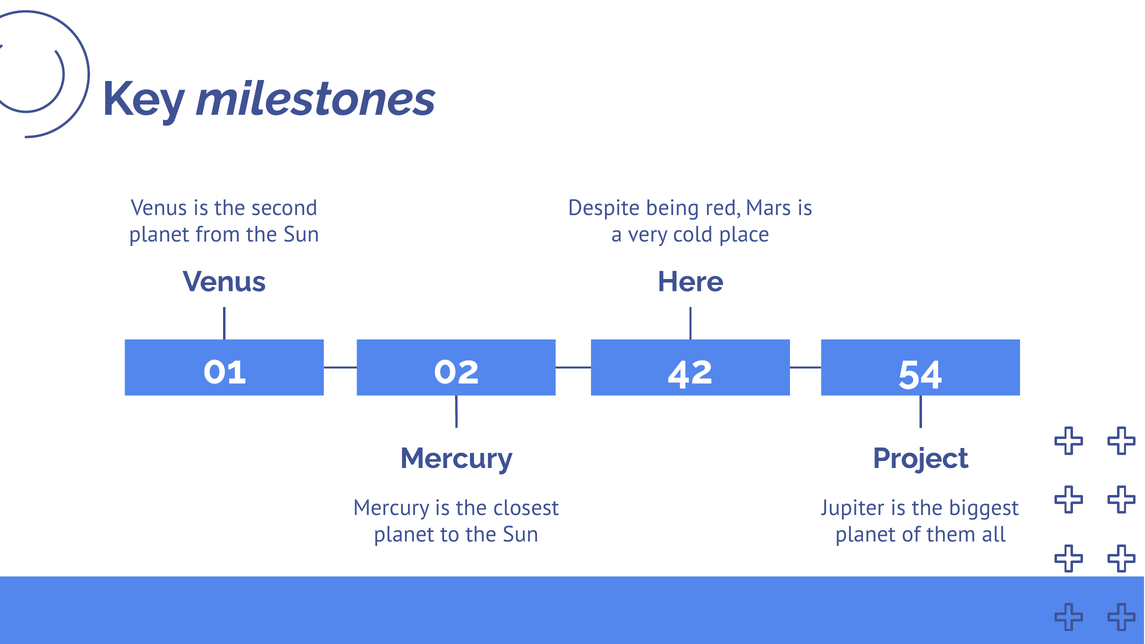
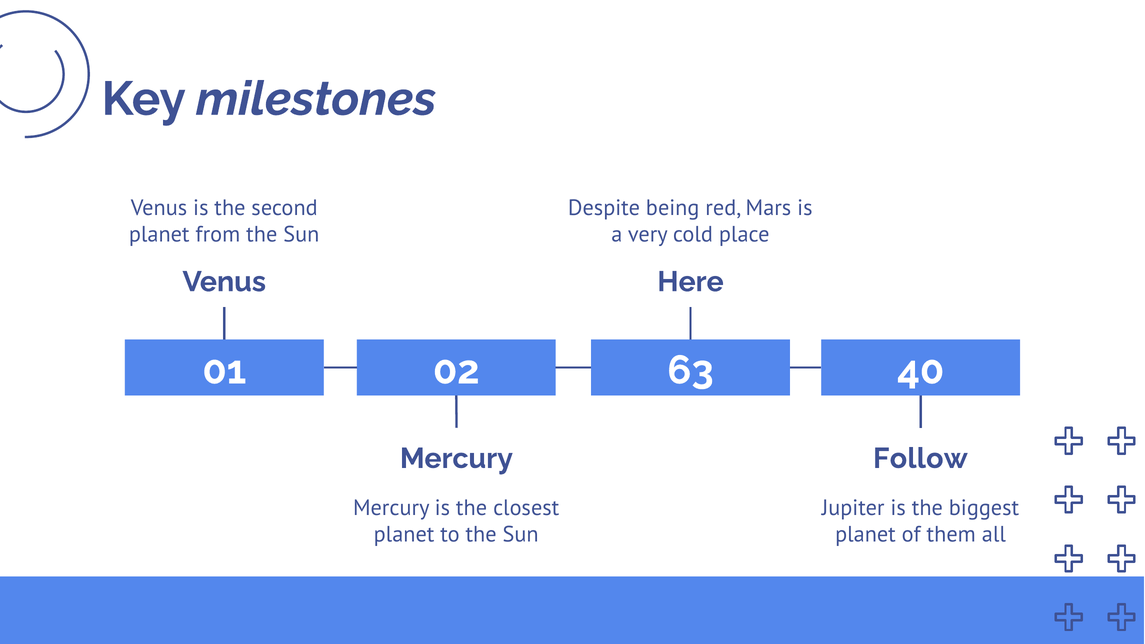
42: 42 -> 63 (690, 370)
54: 54 -> 40 (921, 370)
Project: Project -> Follow (920, 459)
